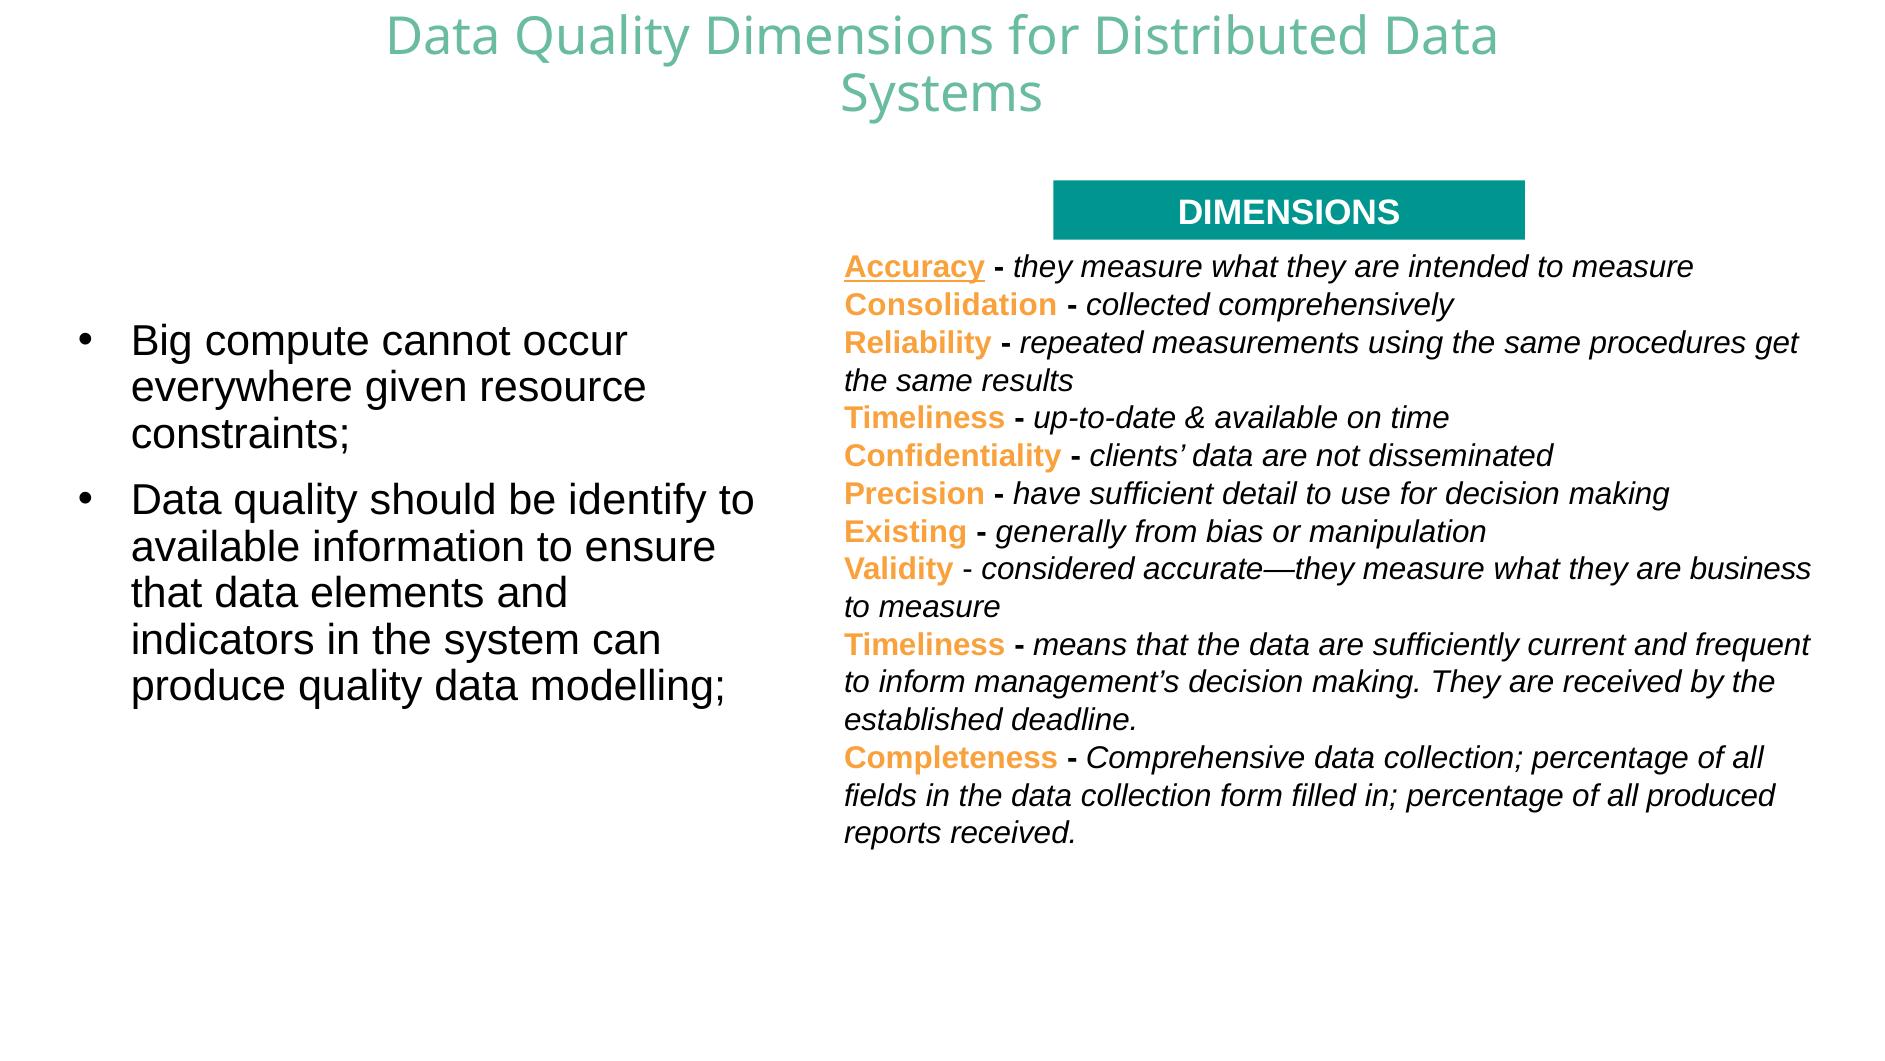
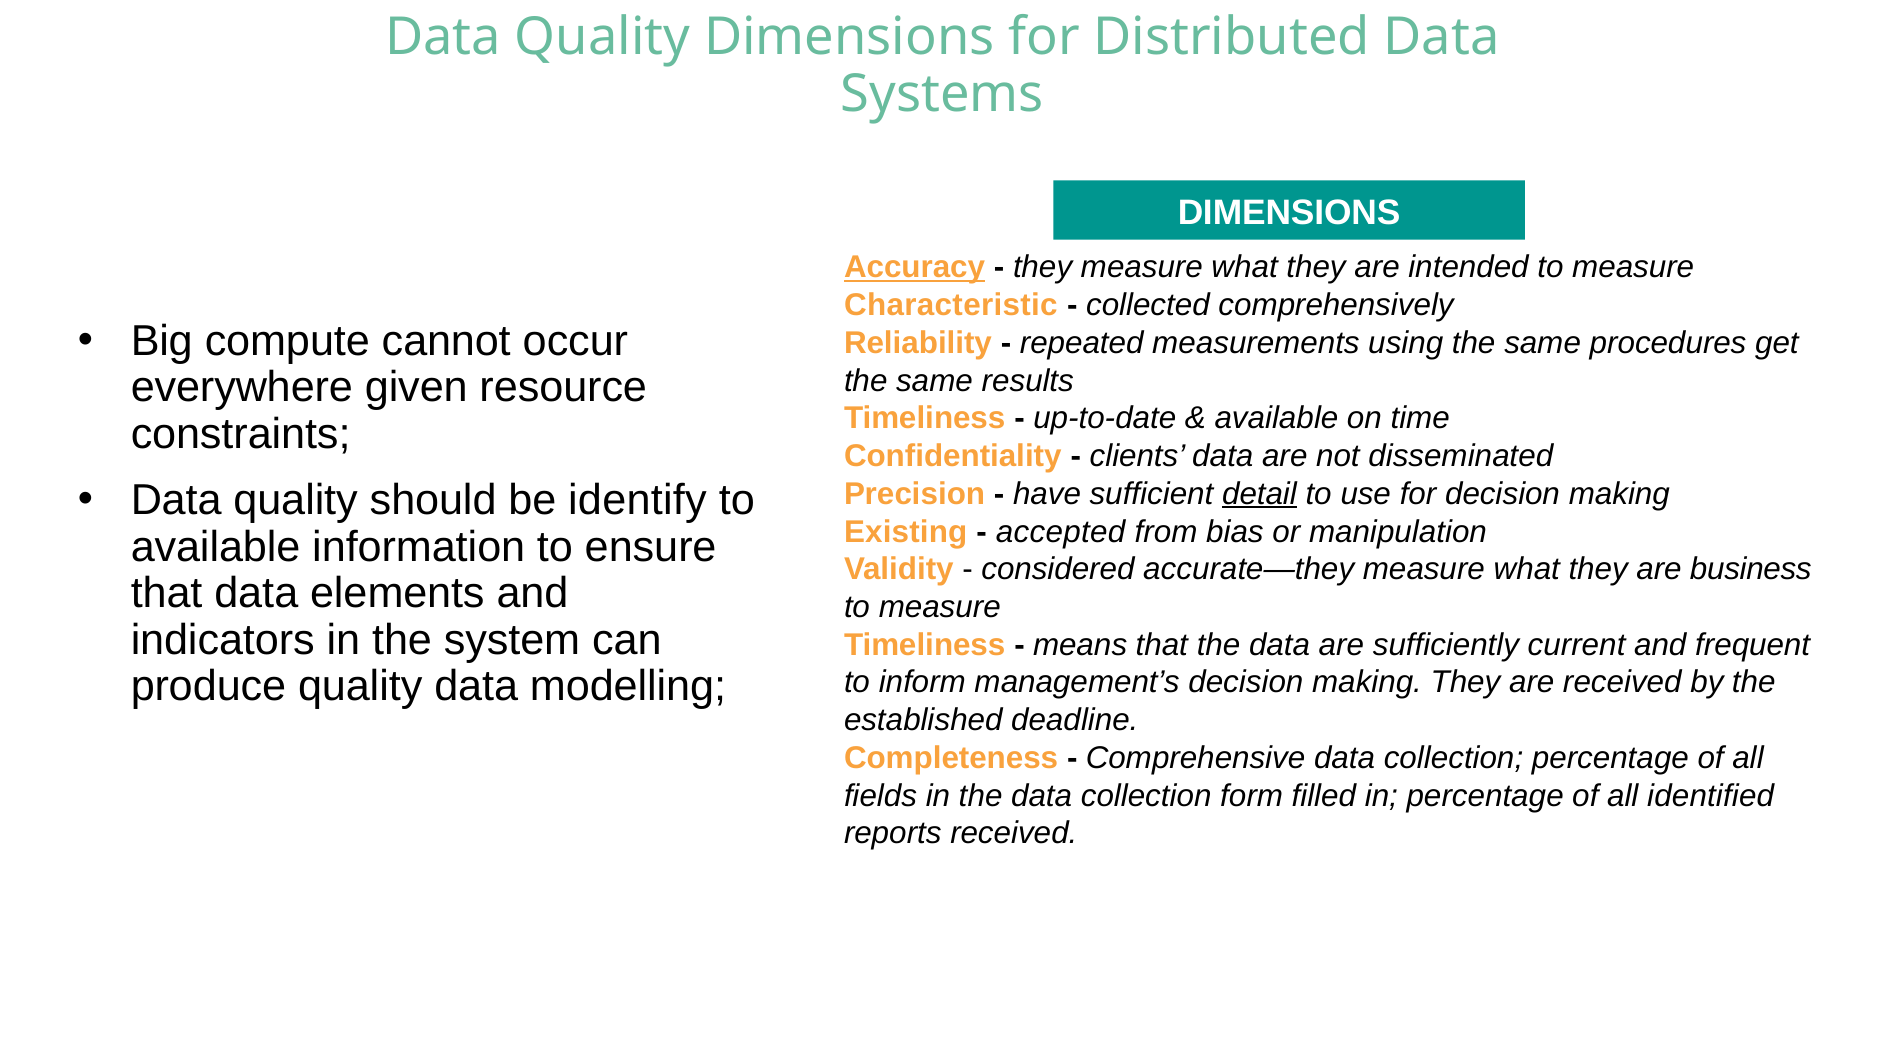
Consolidation: Consolidation -> Characteristic (951, 305)
detail underline: none -> present (1259, 494)
generally: generally -> accepted (1061, 531)
produced: produced -> identified (1711, 795)
